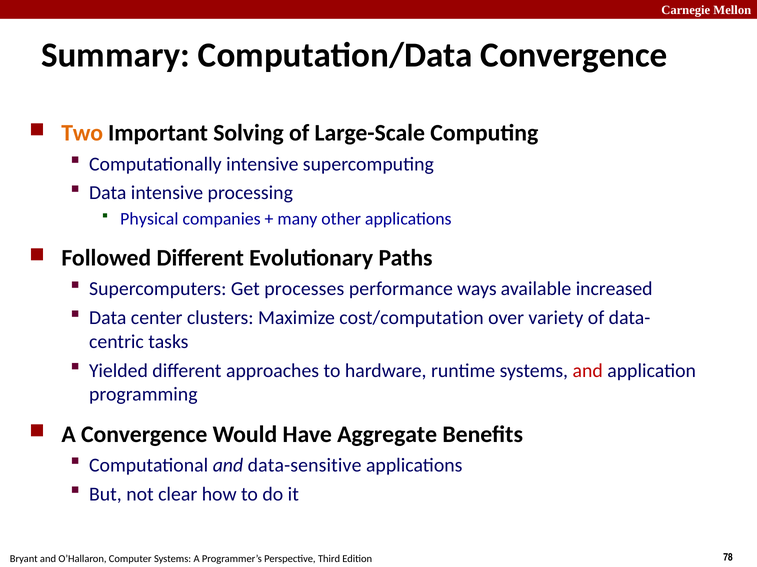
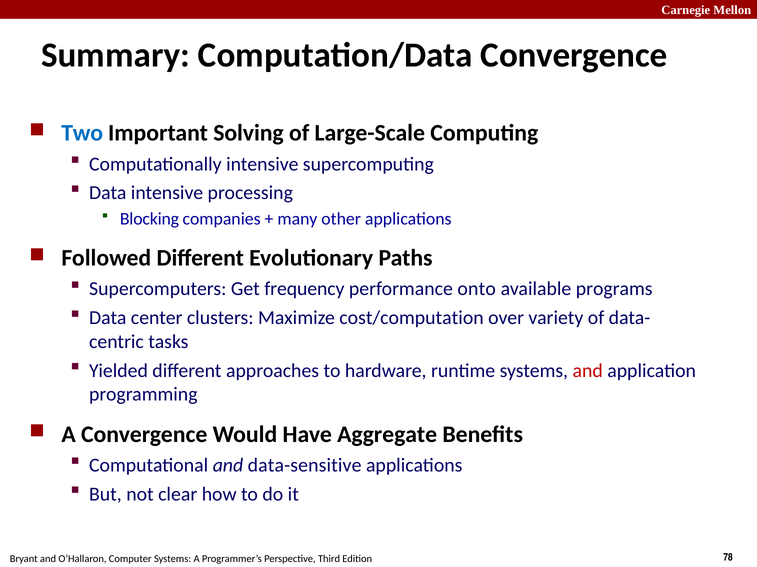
Two colour: orange -> blue (82, 133)
Physical: Physical -> Blocking (149, 219)
processes: processes -> frequency (304, 289)
ways: ways -> onto (477, 289)
increased: increased -> programs (614, 289)
